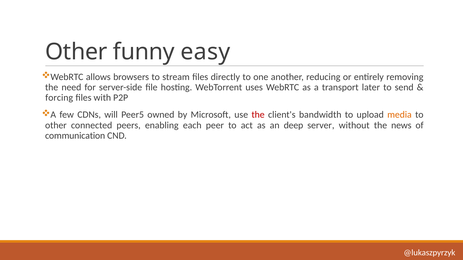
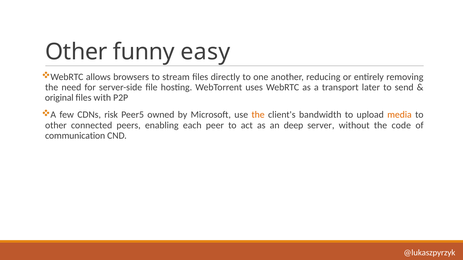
forcing: forcing -> original (59, 98)
will: will -> risk (111, 115)
the colour: red -> orange (258, 115)
news: news -> code (401, 125)
